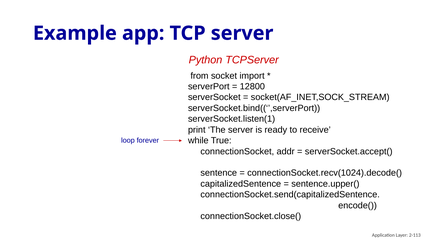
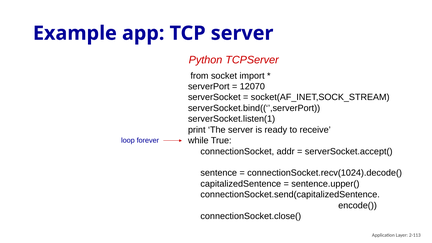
12800: 12800 -> 12070 (252, 87)
